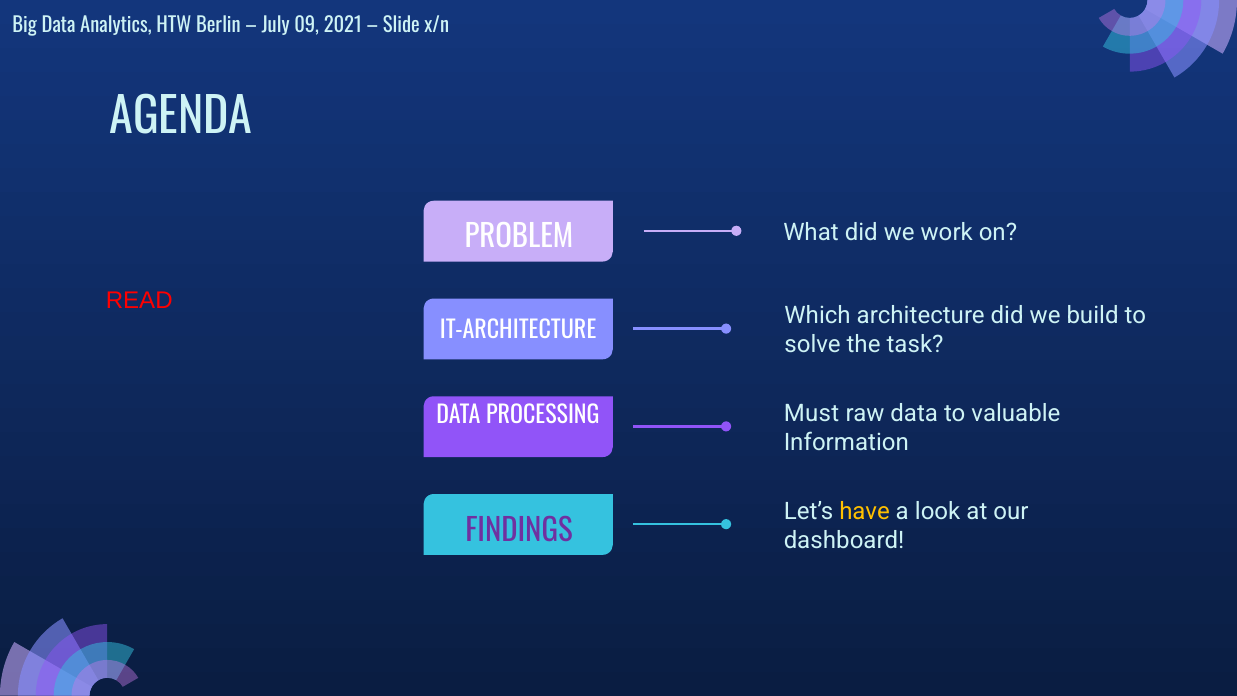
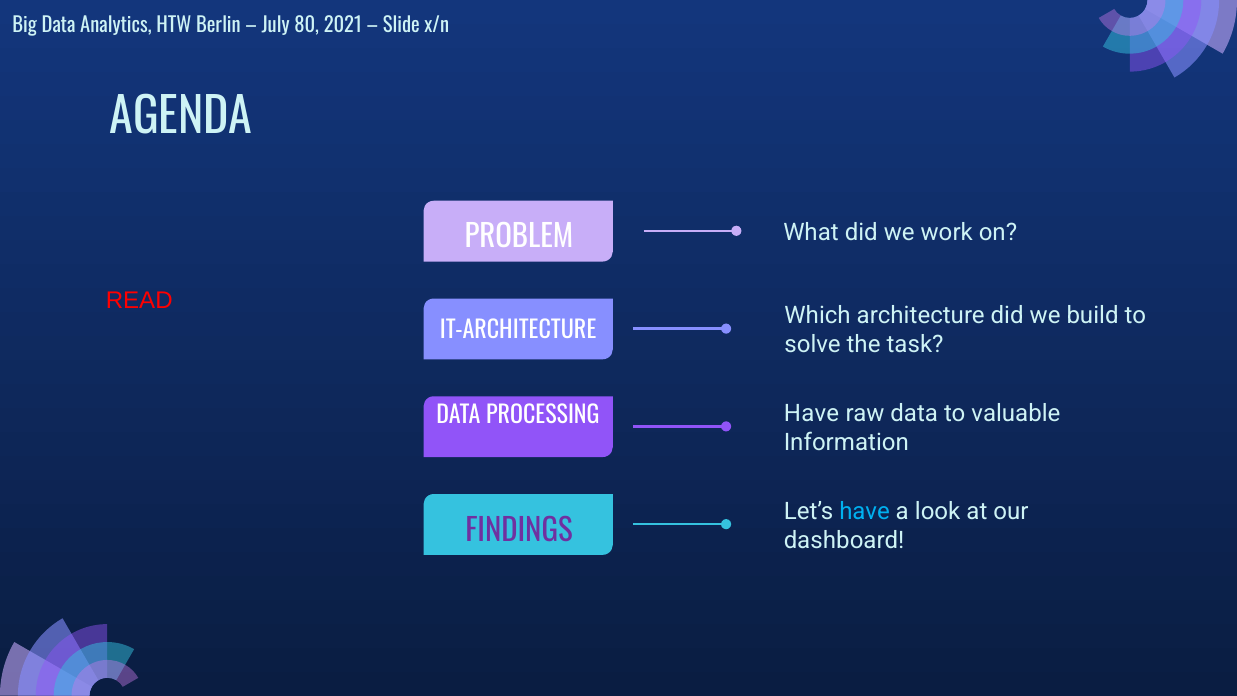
09: 09 -> 80 (307, 26)
Must: Must -> Have (812, 413)
have colour: yellow -> light blue (865, 511)
